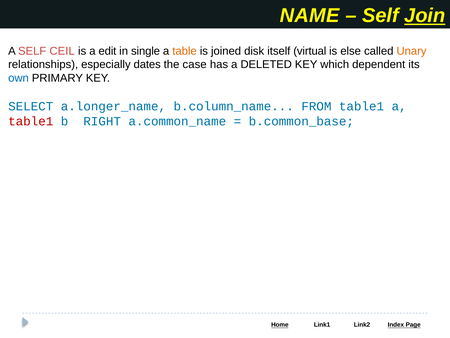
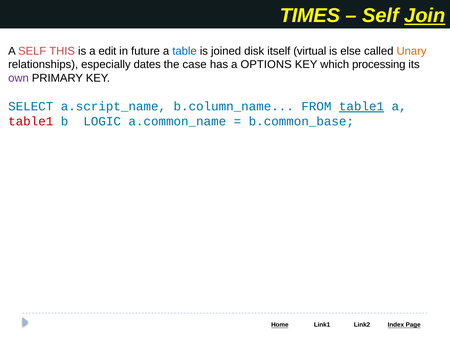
NAME: NAME -> TIMES (310, 16)
CEIL: CEIL -> THIS (62, 51)
single: single -> future (146, 51)
table colour: orange -> blue (185, 51)
DELETED: DELETED -> OPTIONS (266, 64)
dependent: dependent -> processing (379, 64)
own colour: blue -> purple (18, 78)
a.longer_name: a.longer_name -> a.script_name (113, 106)
table1 underline: none -> present (361, 106)
RIGHT: RIGHT -> LOGIC (102, 121)
